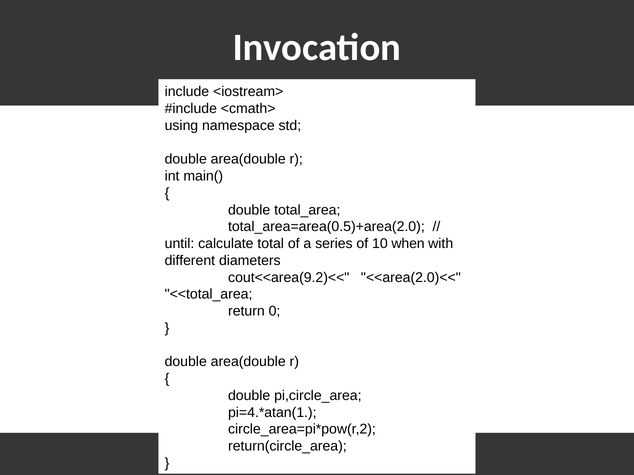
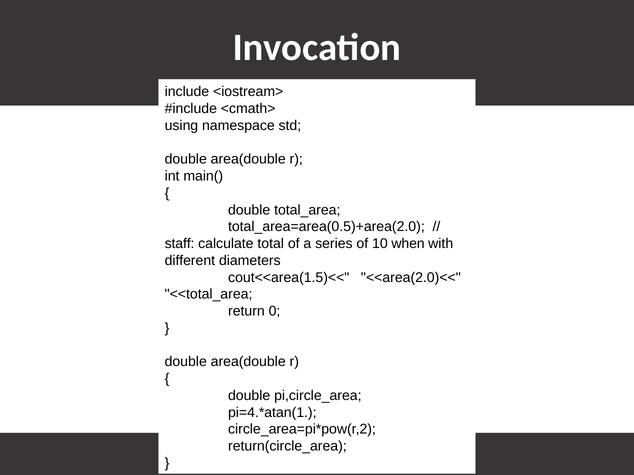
until: until -> staff (180, 244)
cout<<area(9.2)<<: cout<<area(9.2)<< -> cout<<area(1.5)<< (289, 278)
